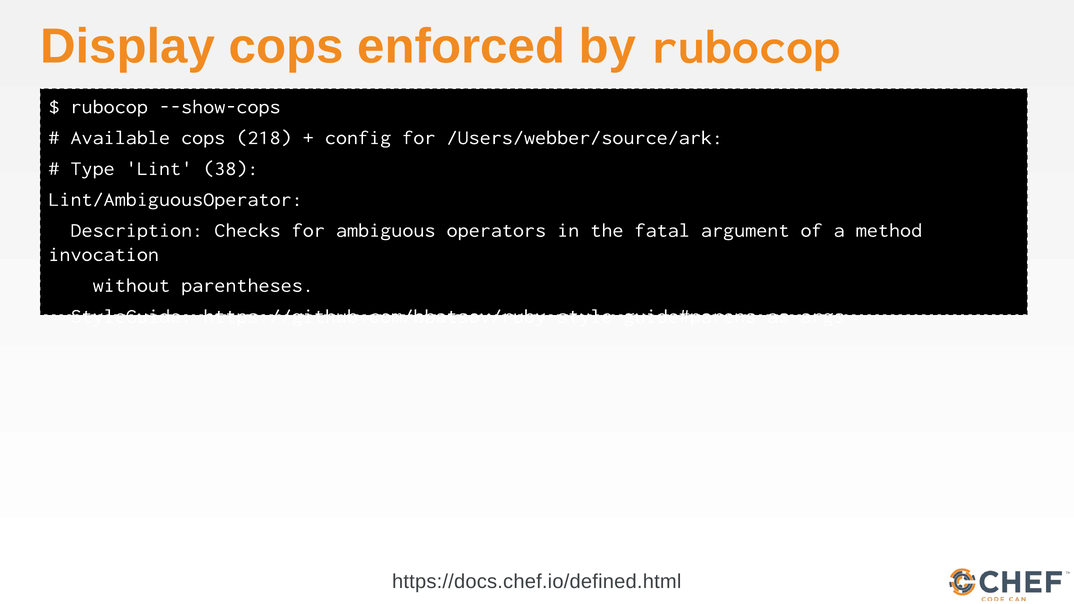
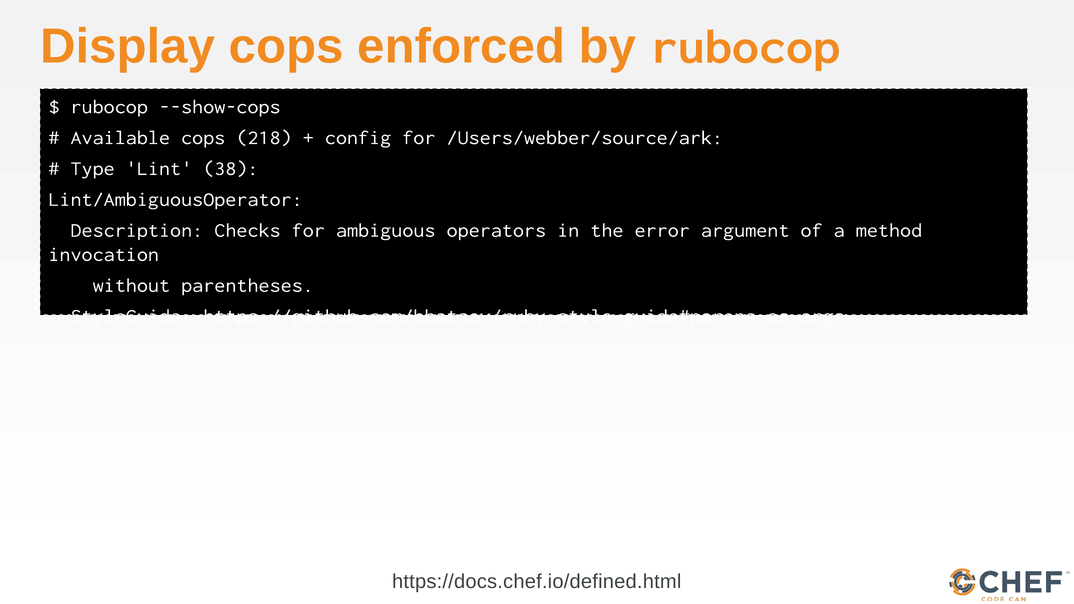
fatal: fatal -> error (662, 230)
